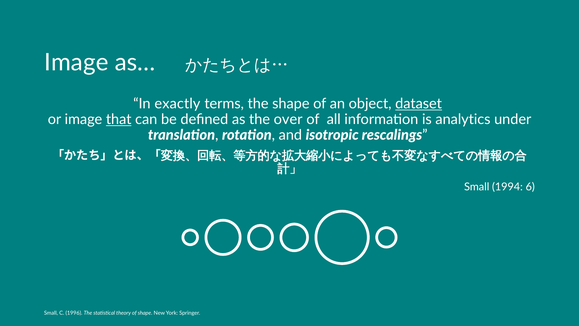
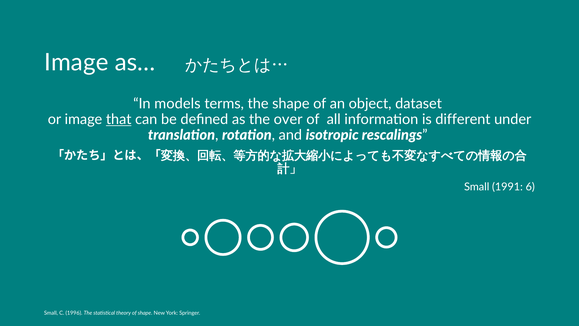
exactly: exactly -> models (177, 104)
dataset underline: present -> none (419, 104)
analytics: analytics -> different (463, 119)
1994: 1994 -> 1991 (507, 187)
